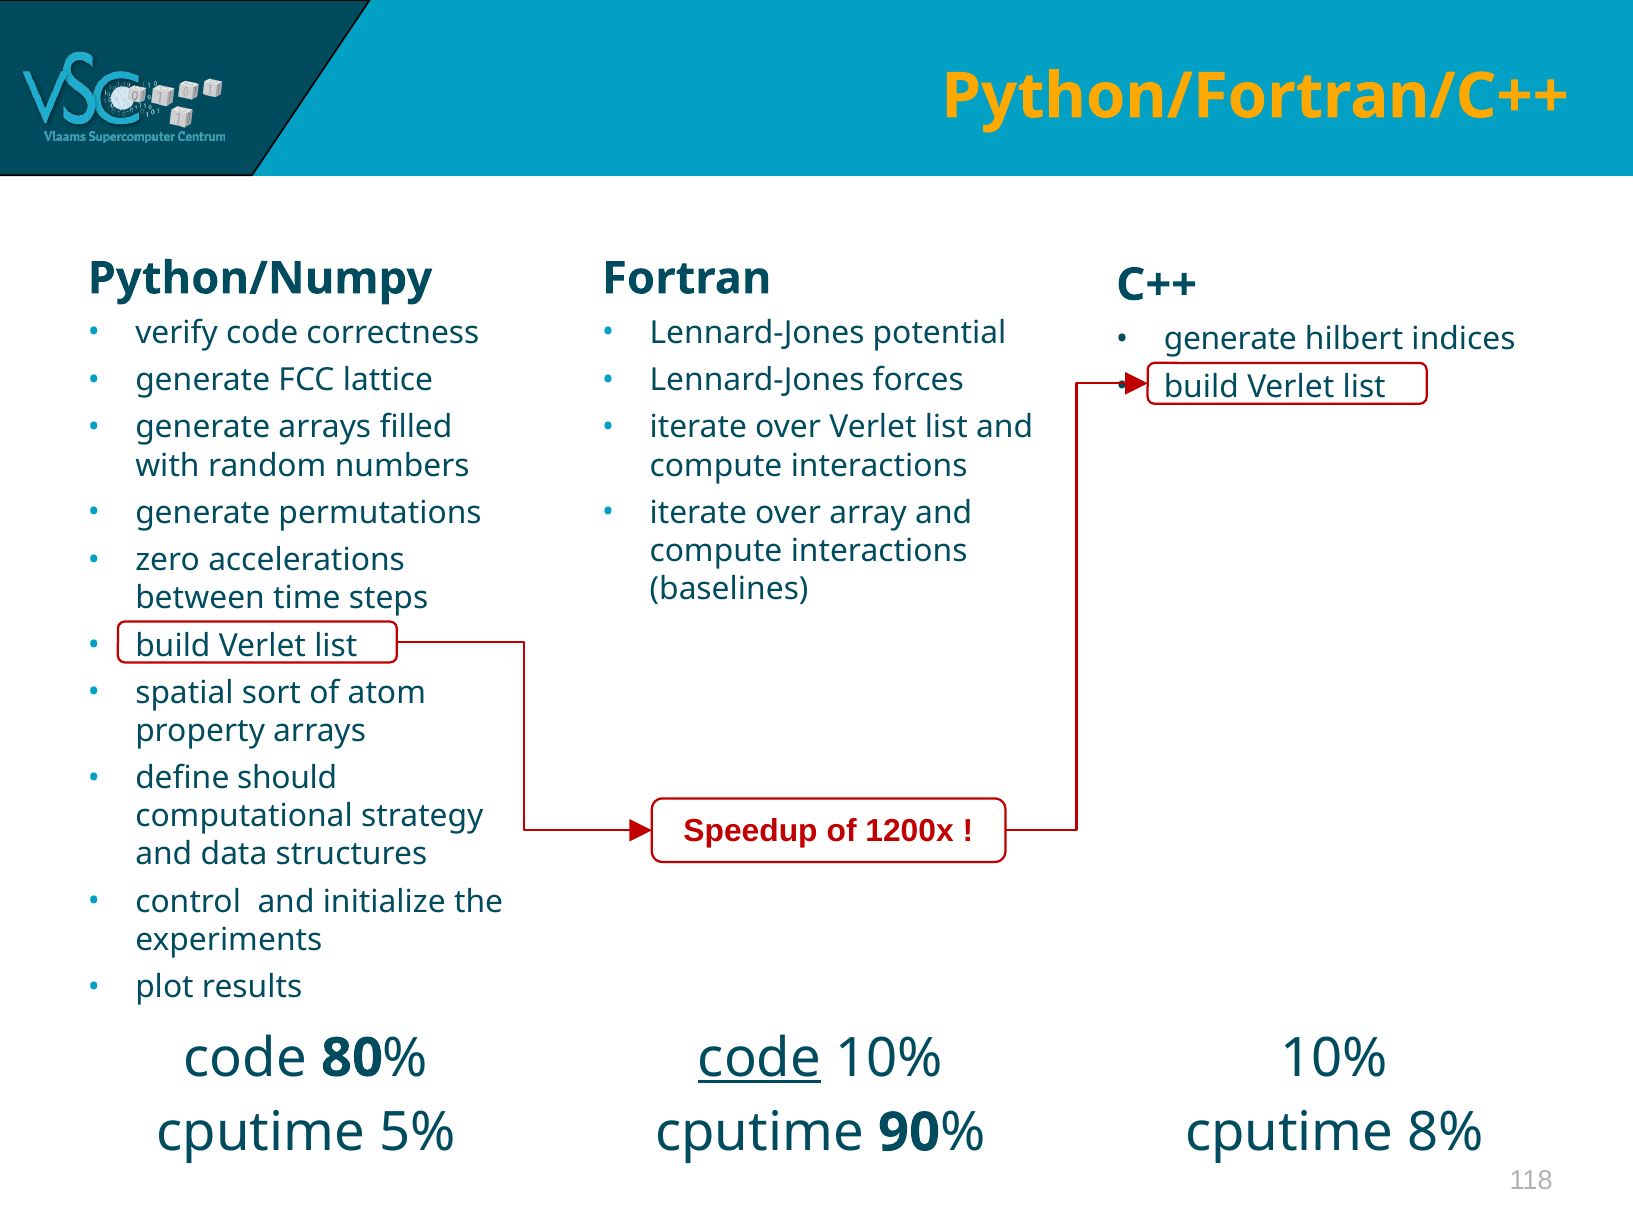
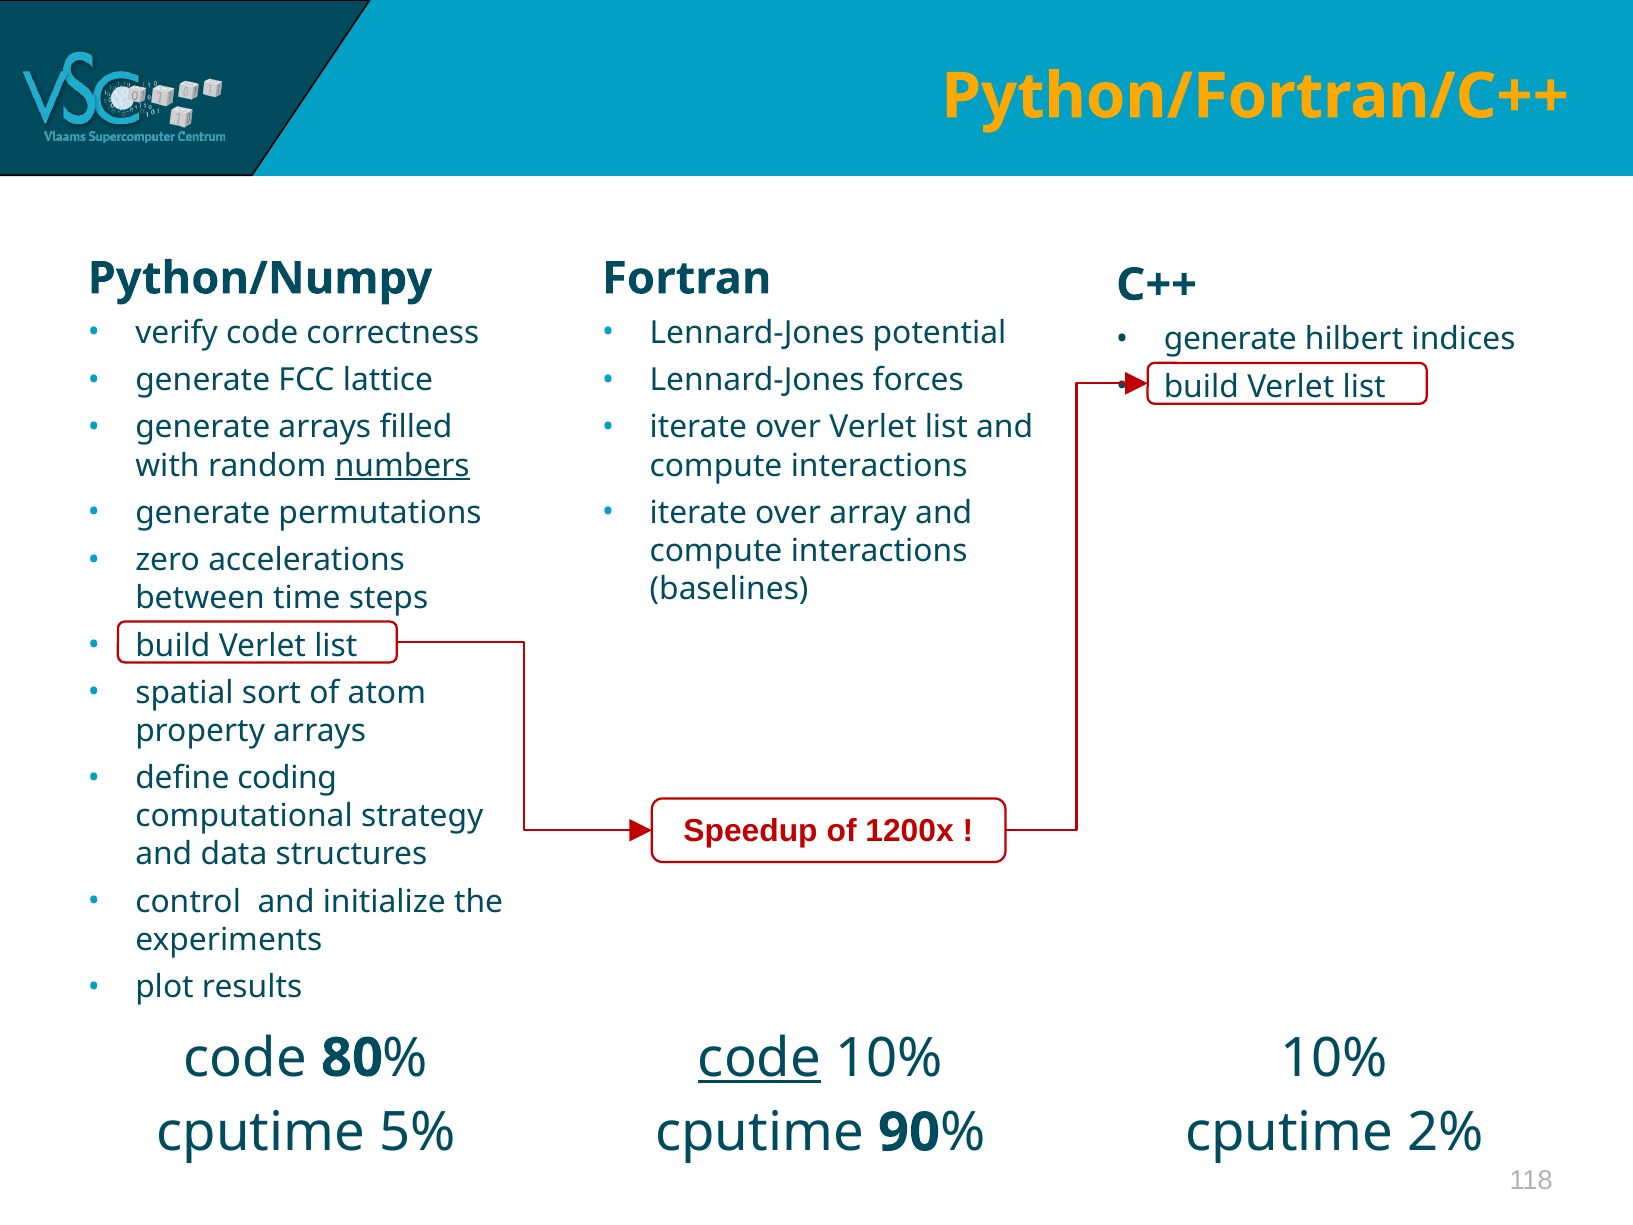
numbers underline: none -> present (402, 466)
should: should -> coding (287, 778)
8%: 8% -> 2% (1446, 1132)
